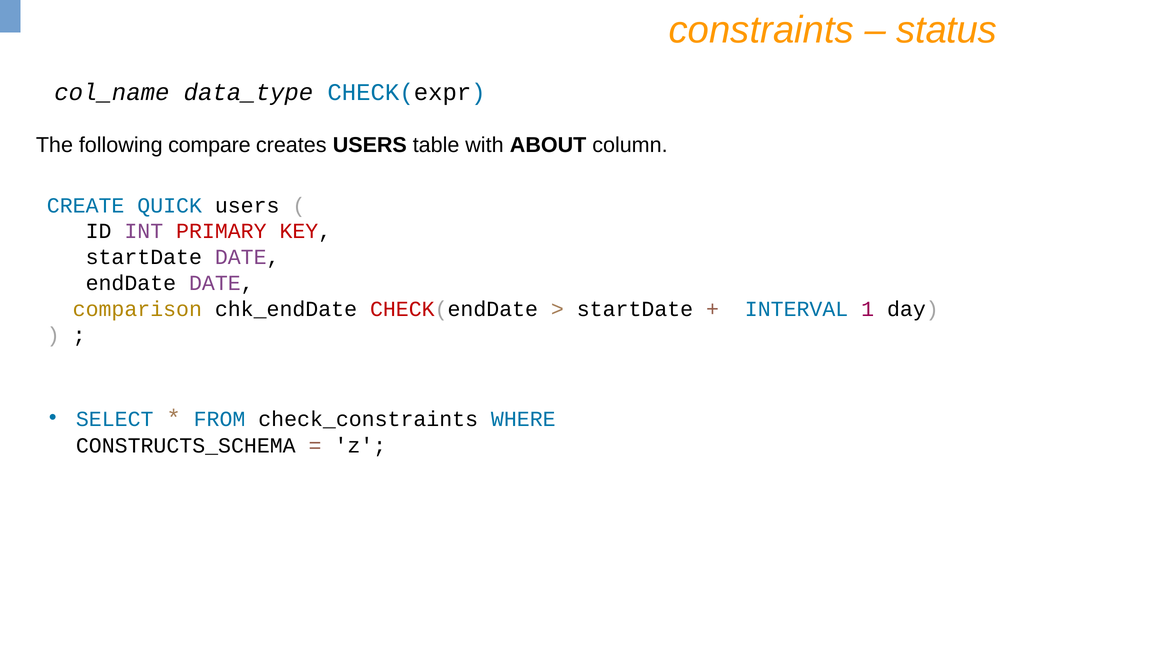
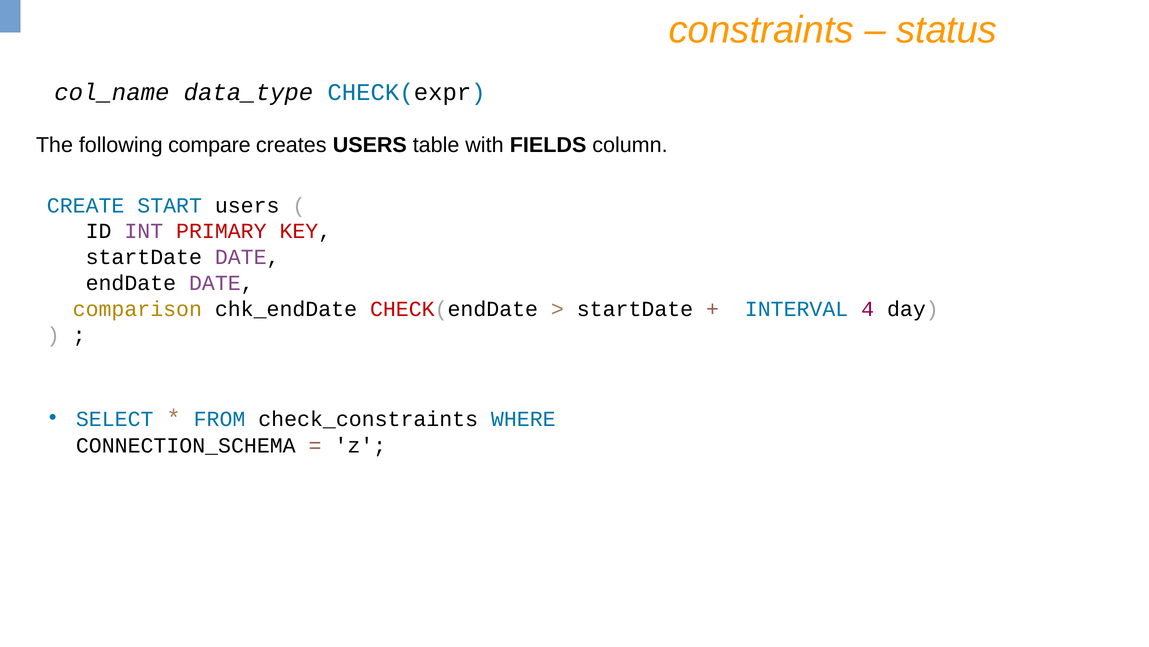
ABOUT: ABOUT -> FIELDS (548, 145)
QUICK: QUICK -> START (170, 205)
1: 1 -> 4 (868, 309)
CONSTRUCTS_SCHEMA: CONSTRUCTS_SCHEMA -> CONNECTION_SCHEMA (186, 445)
